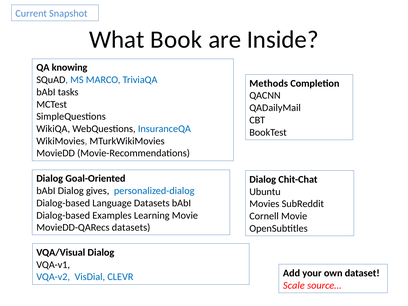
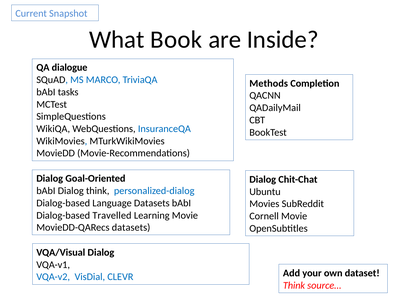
knowing: knowing -> dialogue (70, 68)
Dialog gives: gives -> think (98, 191)
Examples: Examples -> Travelled (112, 215)
Scale: Scale -> Think (294, 285)
